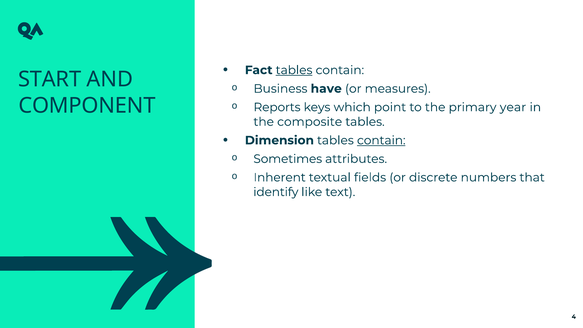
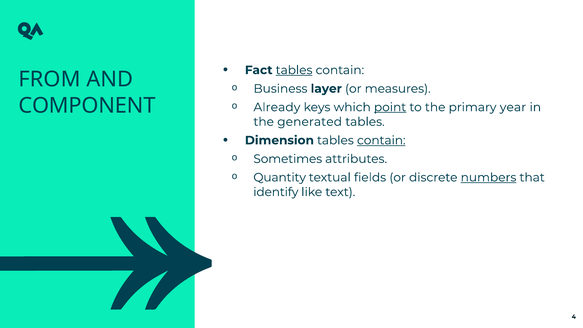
START: START -> FROM (50, 79)
have: have -> layer (326, 89)
Reports: Reports -> Already (277, 107)
point underline: none -> present (390, 107)
composite: composite -> generated (310, 122)
Inherent: Inherent -> Quantity (280, 177)
numbers underline: none -> present (489, 177)
